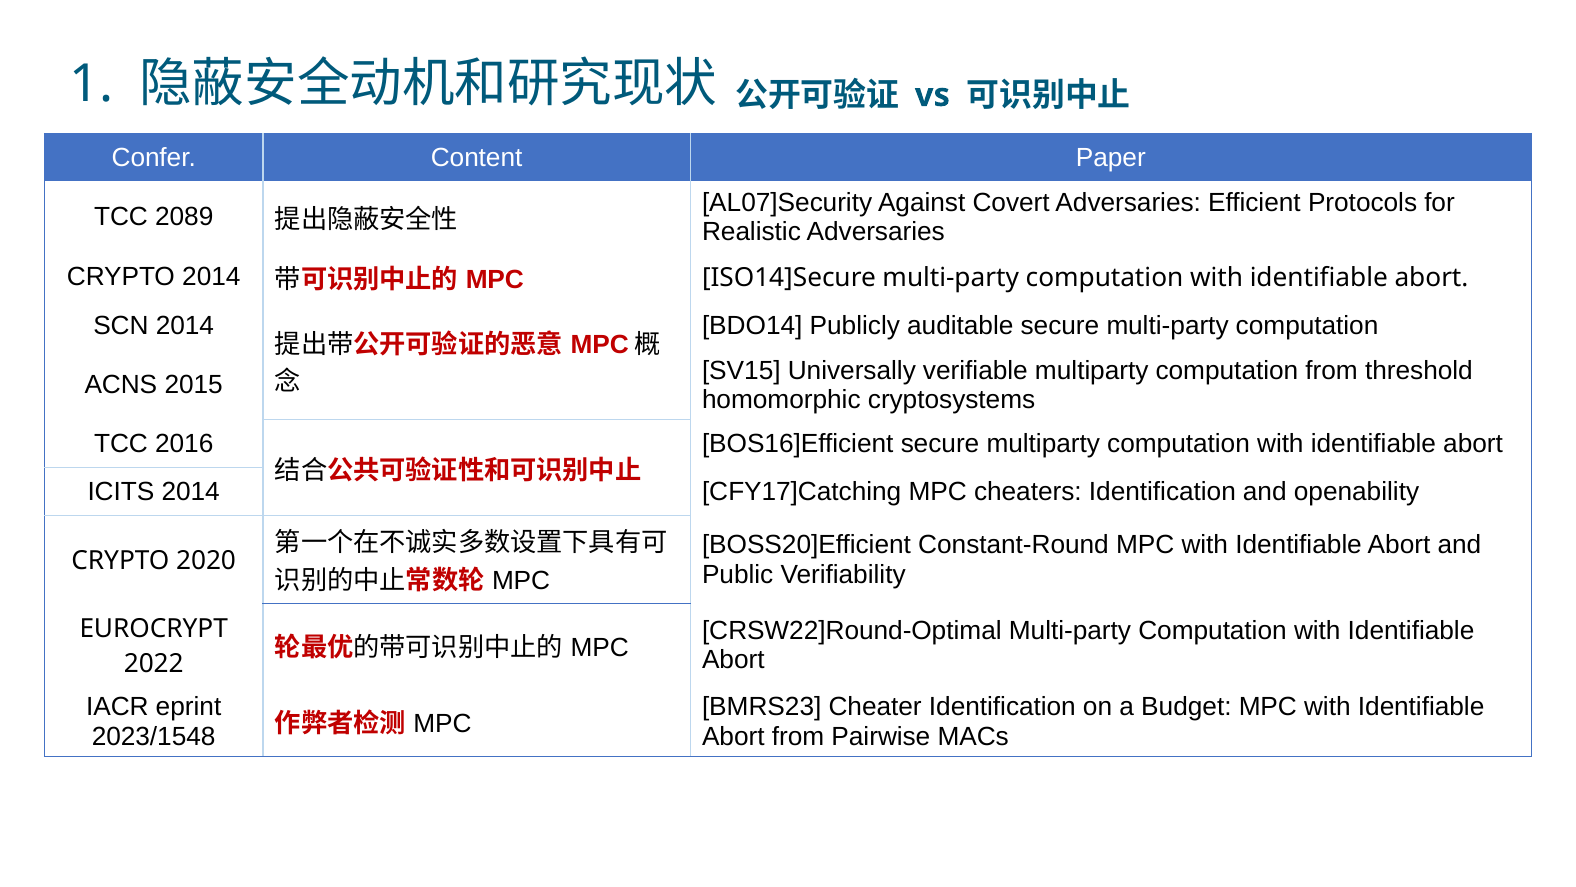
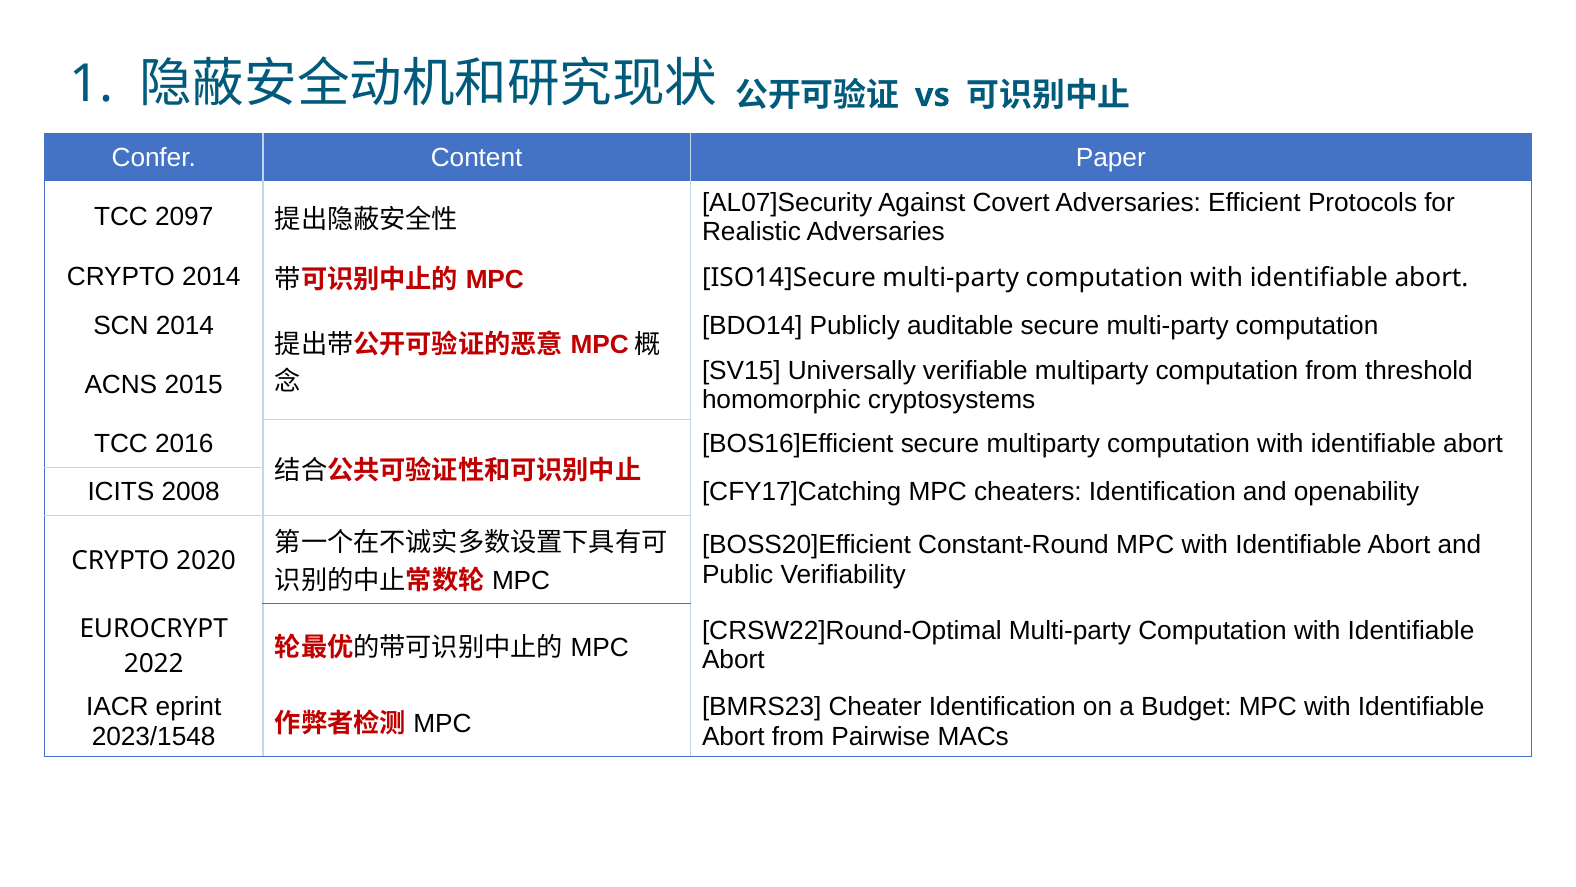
2089: 2089 -> 2097 (184, 217)
ICITS 2014: 2014 -> 2008 (191, 492)
